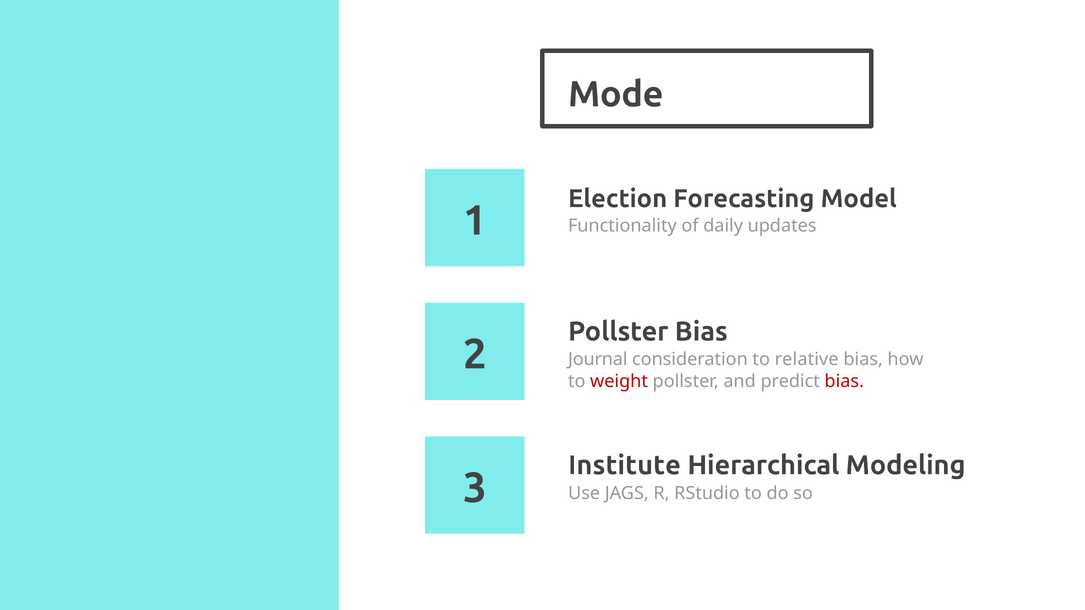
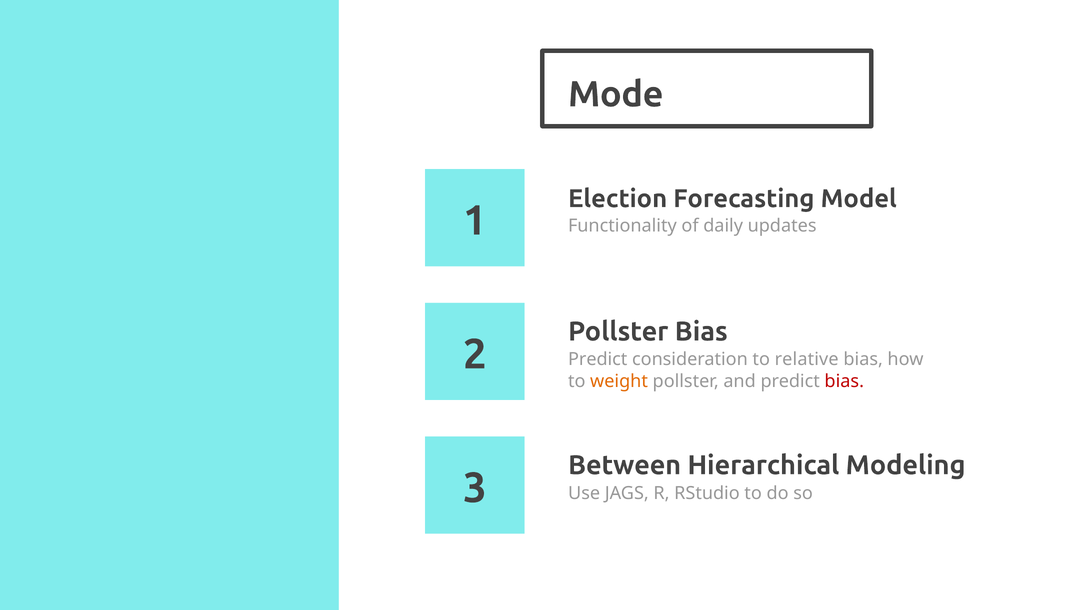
Journal: Journal -> Predict (598, 360)
weight colour: red -> orange (619, 381)
Institute: Institute -> Between (625, 465)
